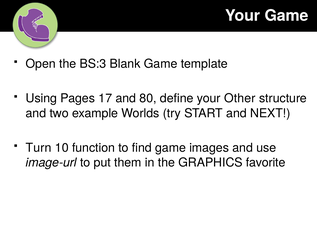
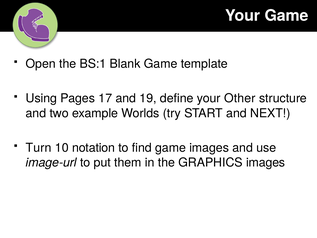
BS:3: BS:3 -> BS:1 (93, 64)
80: 80 -> 19 (148, 98)
function: function -> notation (94, 148)
GRAPHICS favorite: favorite -> images (266, 162)
